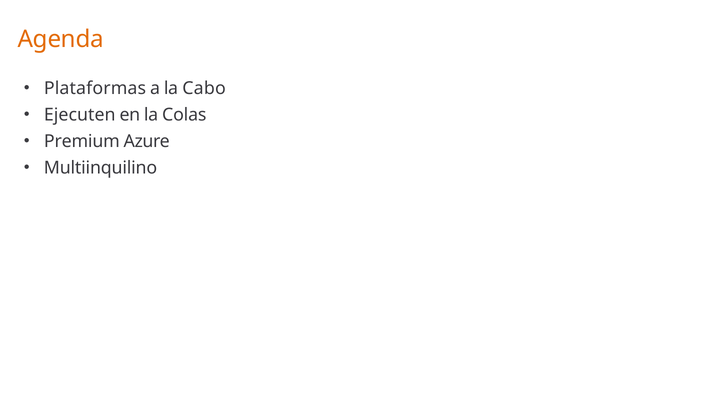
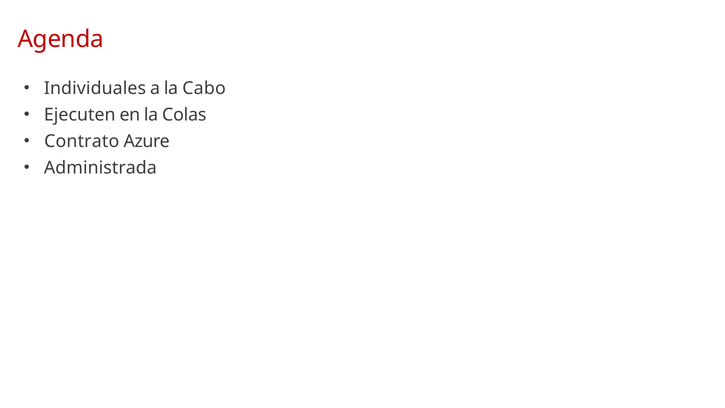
Agenda colour: orange -> red (61, 39)
Plataformas: Plataformas -> Individuales (95, 88)
Premium: Premium -> Contrato (82, 141)
Multiinquilino: Multiinquilino -> Administrada (100, 168)
